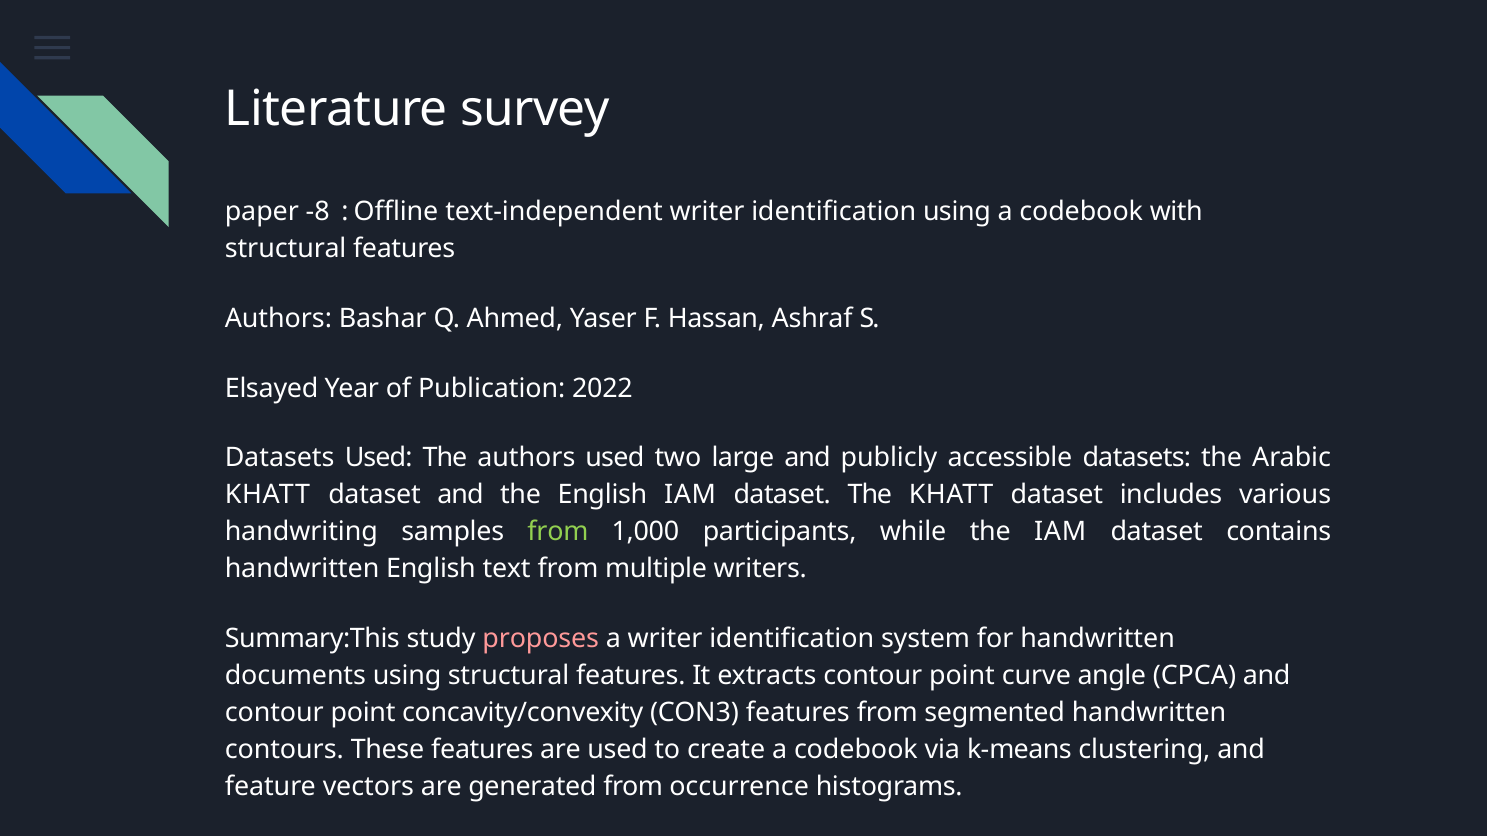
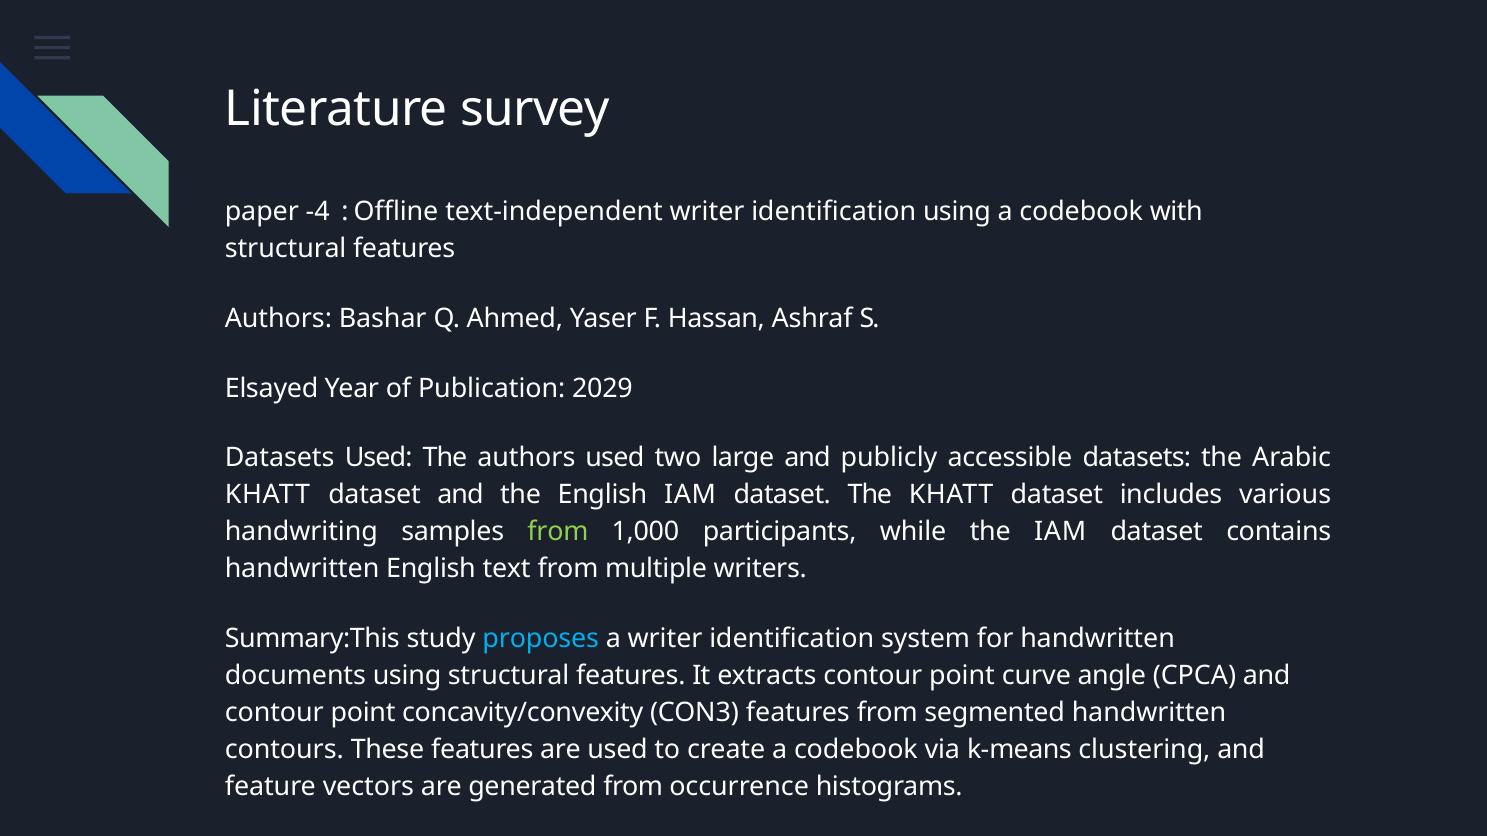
-8: -8 -> -4 (318, 212)
2022: 2022 -> 2029 (602, 389)
proposes colour: pink -> light blue (541, 639)
